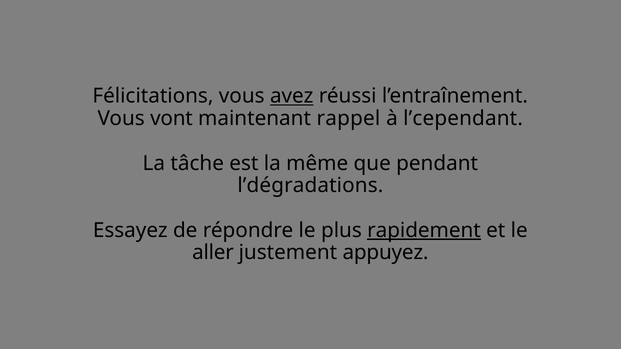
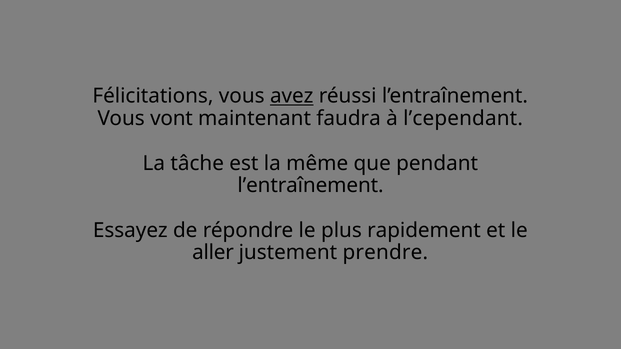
rappel: rappel -> faudra (349, 119)
l’dégradations: l’dégradations -> l’entraînement (311, 186)
rapidement underline: present -> none (424, 230)
appuyez: appuyez -> prendre (385, 253)
